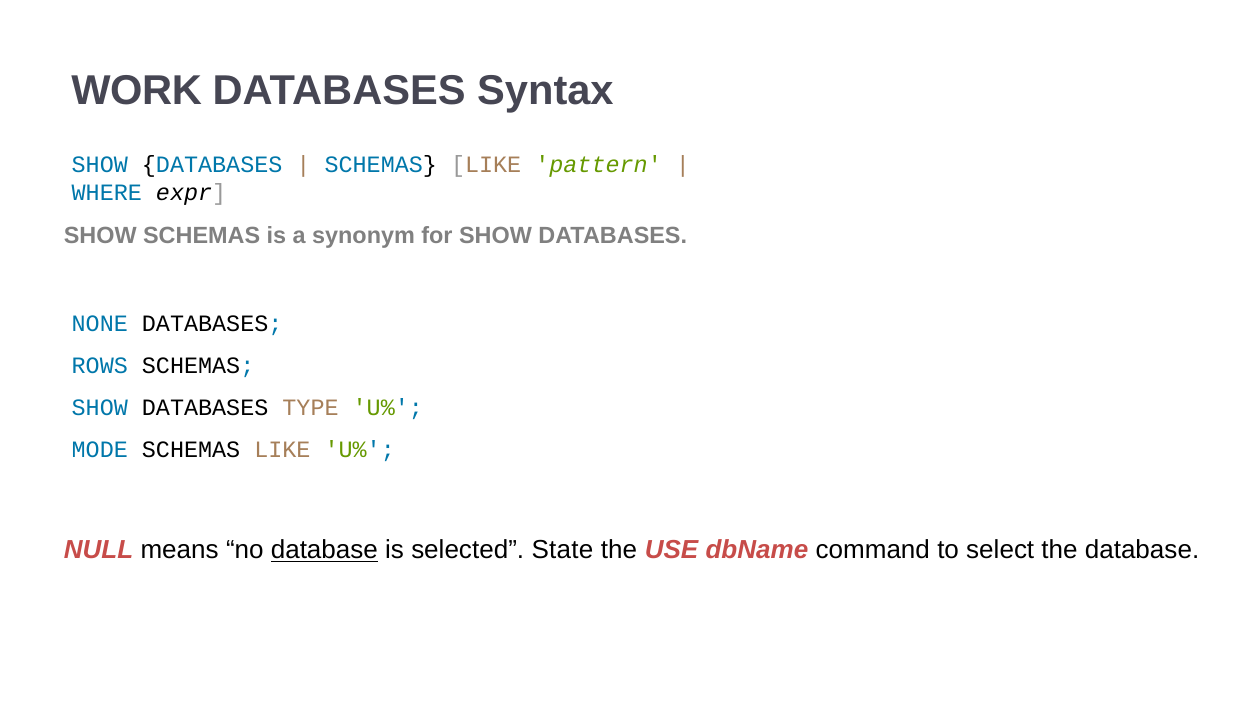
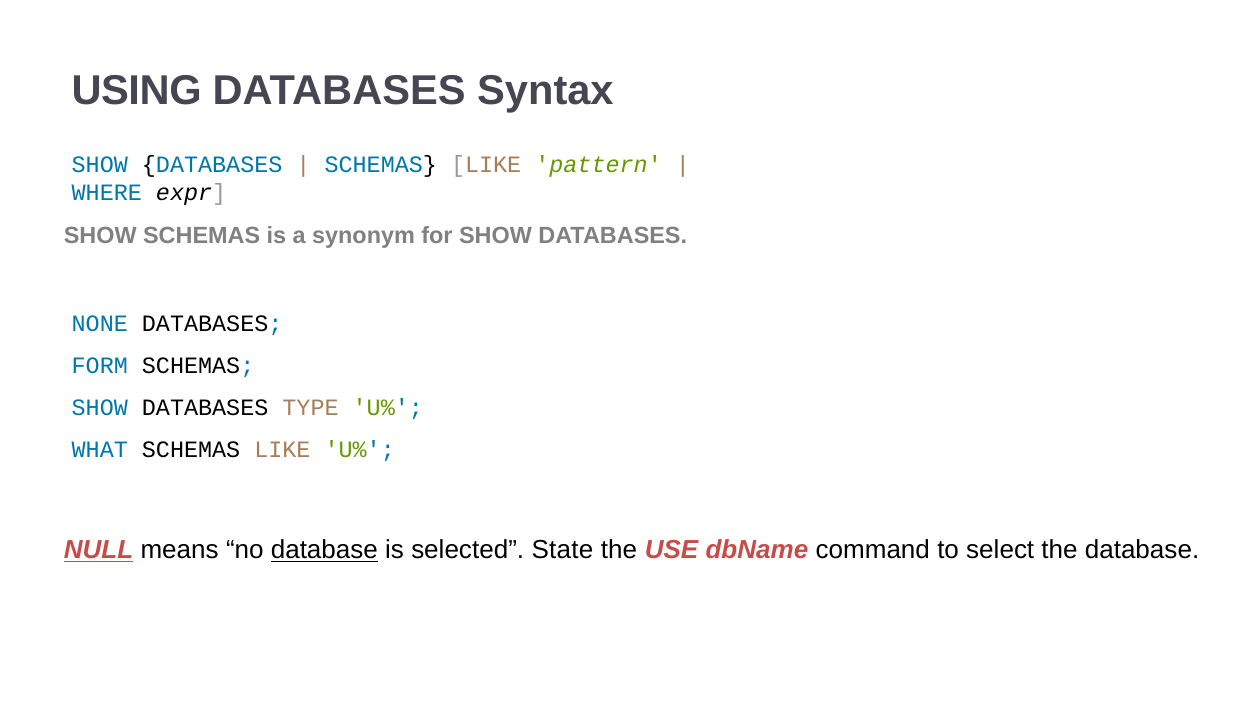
WORK: WORK -> USING (137, 90)
ROWS: ROWS -> FORM (100, 365)
MODE: MODE -> WHAT (100, 450)
NULL underline: none -> present (99, 550)
